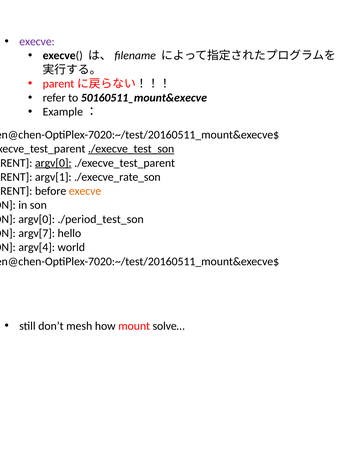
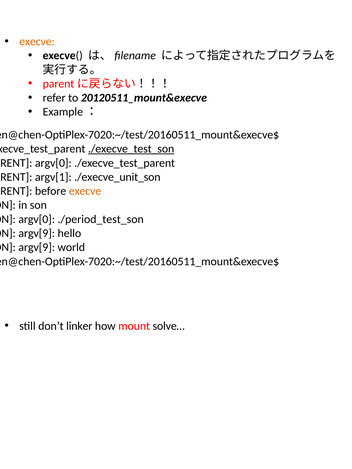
execve colour: purple -> orange (37, 42)
50160511_mount&execve: 50160511_mount&execve -> 20120511_mount&execve (144, 98)
argv[0 underline: present -> none (53, 163)
./execve_rate_son: ./execve_rate_son -> ./execve_unit_son (117, 177)
argv[7: argv[7 -> argv[9 (37, 233)
argv[4: argv[4 -> argv[9 (37, 247)
mesh: mesh -> linker (79, 326)
